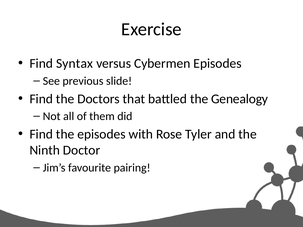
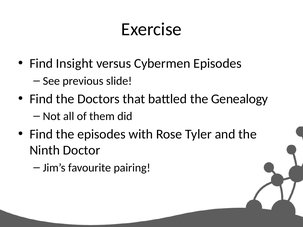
Syntax: Syntax -> Insight (75, 64)
